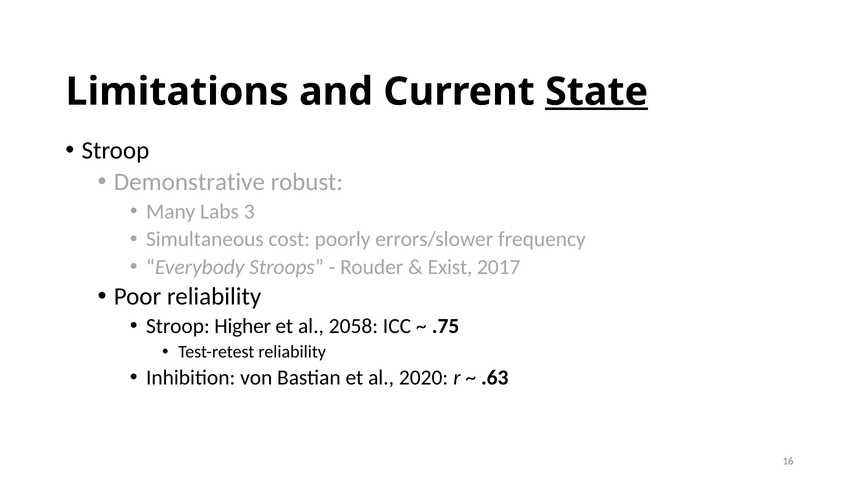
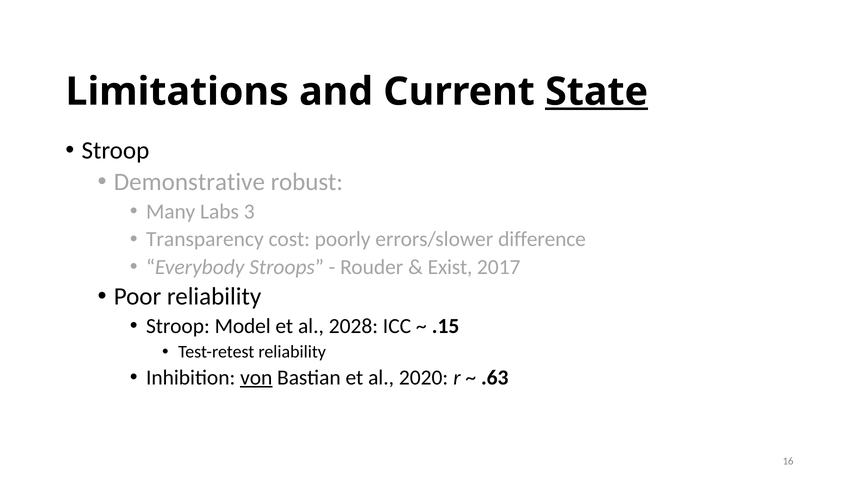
Simultaneous: Simultaneous -> Transparency (205, 239)
frequency: frequency -> difference (542, 239)
Higher: Higher -> Model (243, 326)
2058: 2058 -> 2028 (353, 326)
.75: .75 -> .15 (446, 326)
von underline: none -> present (256, 378)
